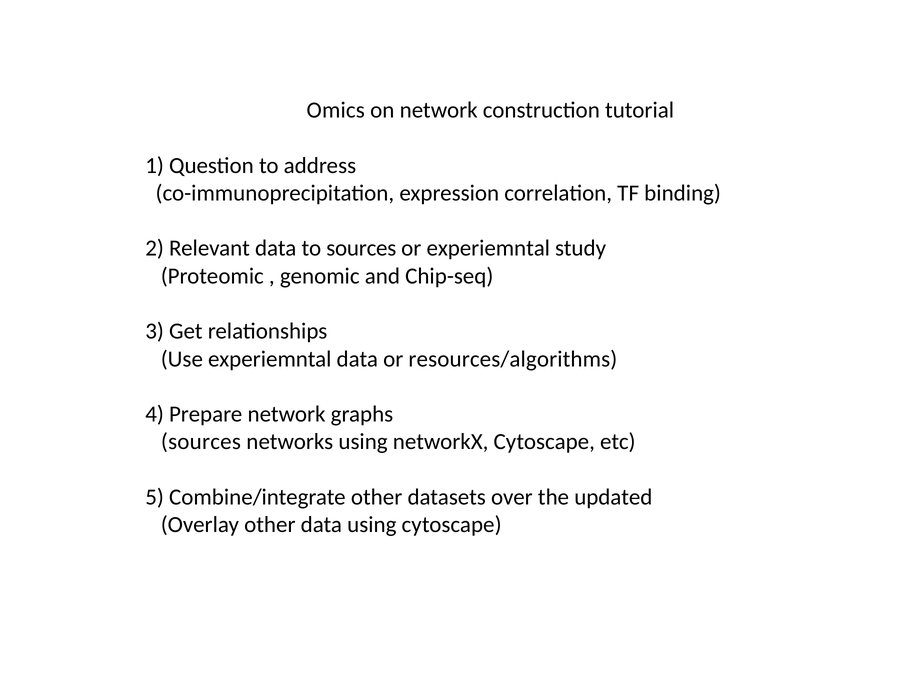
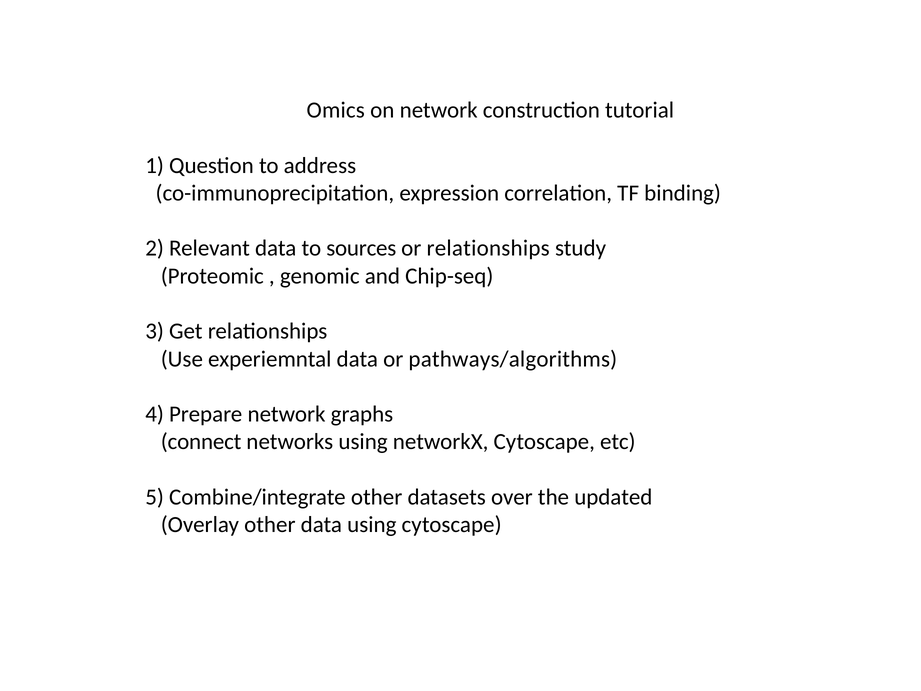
or experiemntal: experiemntal -> relationships (488, 248)
resources/algorithms: resources/algorithms -> pathways/algorithms (513, 359)
sources: sources -> connect (201, 442)
